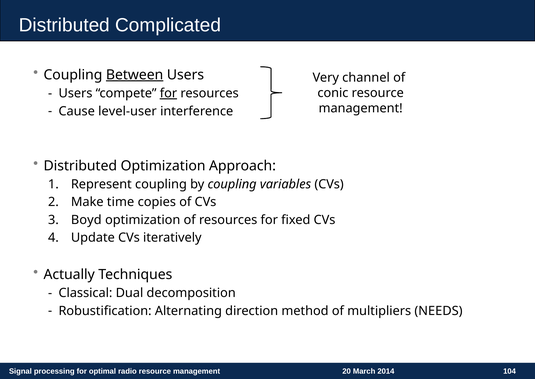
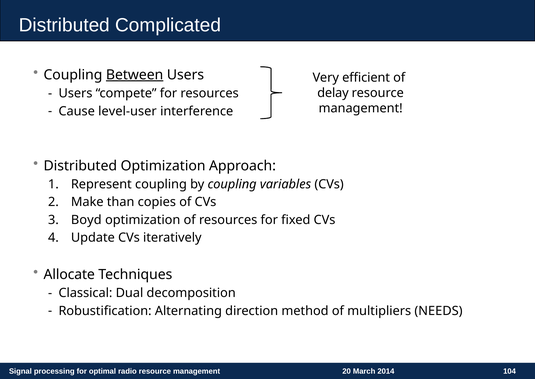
channel: channel -> efficient (366, 77)
conic: conic -> delay (333, 93)
for underline: present -> none (168, 93)
time: time -> than (121, 202)
Actually: Actually -> Allocate (69, 274)
